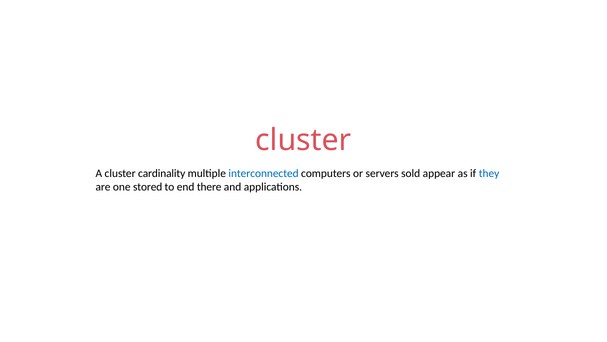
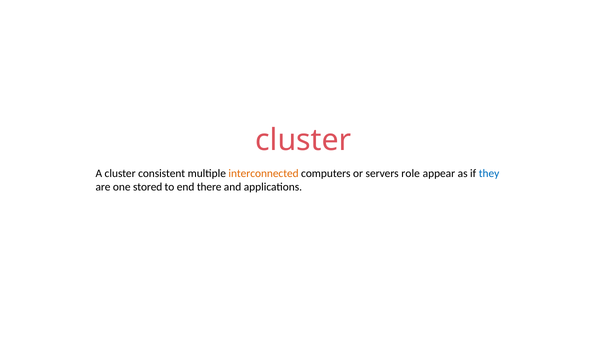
cardinality: cardinality -> consistent (162, 173)
interconnected colour: blue -> orange (264, 173)
sold: sold -> role (411, 173)
